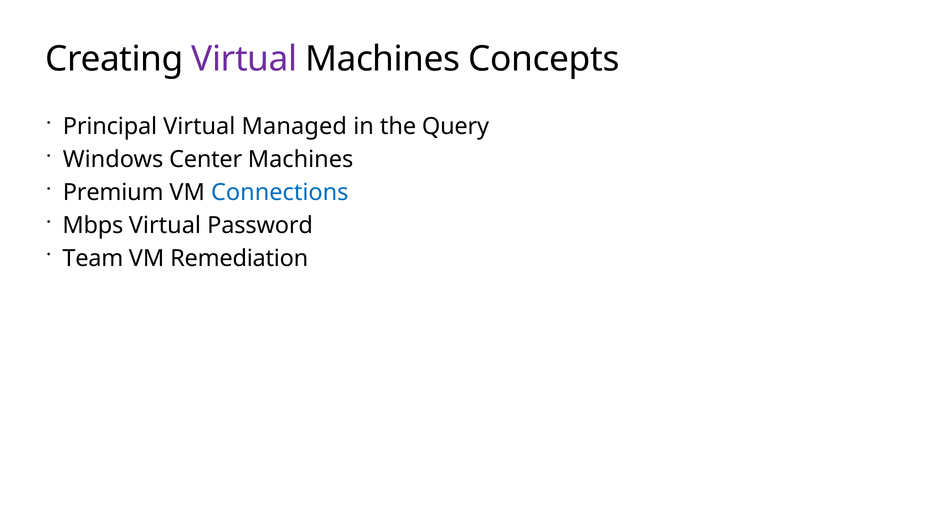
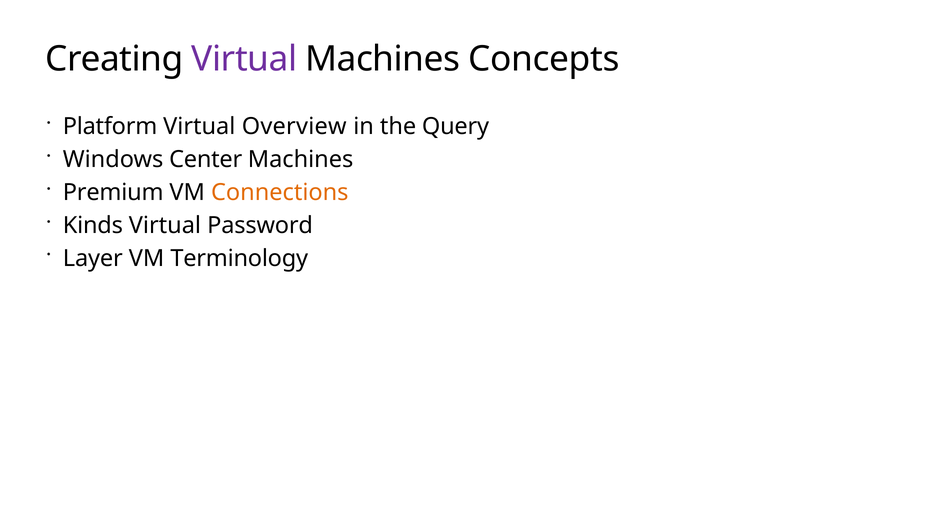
Principal: Principal -> Platform (110, 127)
Managed: Managed -> Overview (294, 127)
Connections colour: blue -> orange (280, 193)
Mbps: Mbps -> Kinds (93, 226)
Team: Team -> Layer (93, 259)
Remediation: Remediation -> Terminology (239, 259)
